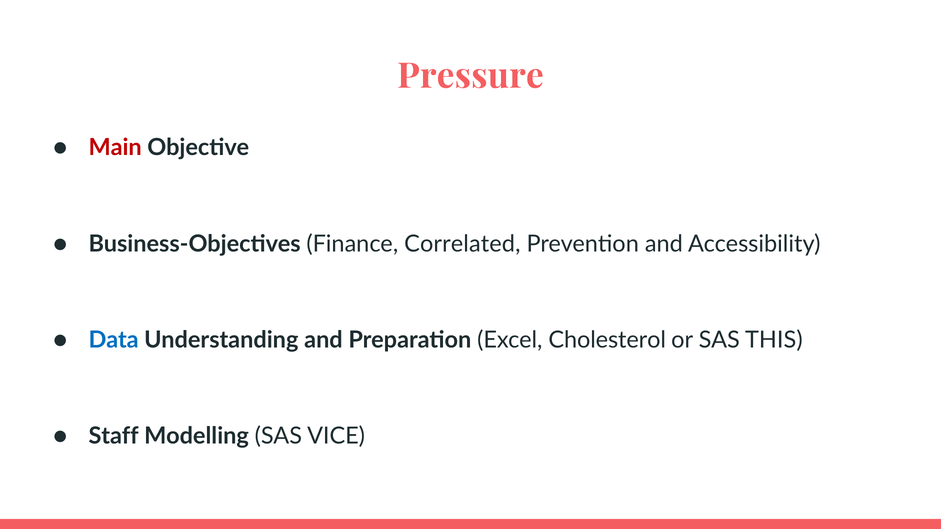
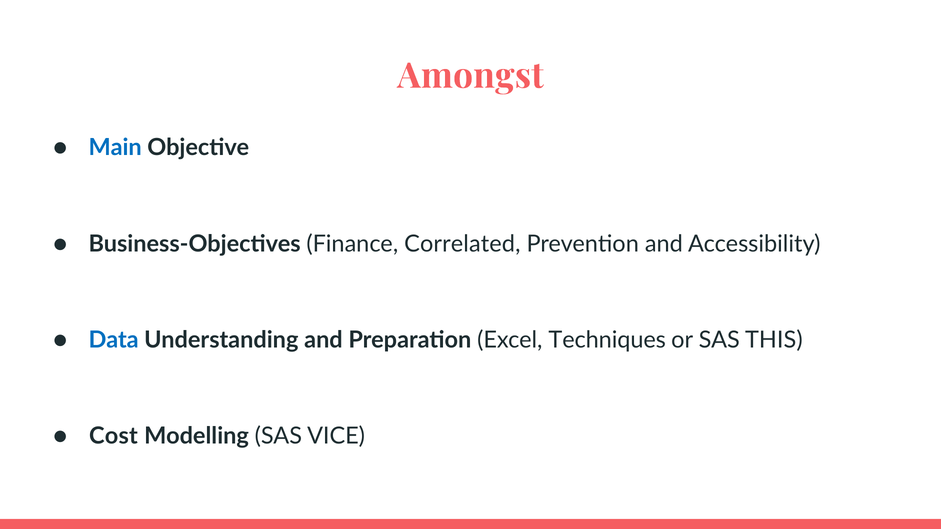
Pressure: Pressure -> Amongst (470, 76)
Main colour: red -> blue (115, 148)
Cholesterol: Cholesterol -> Techniques (607, 340)
Staff: Staff -> Cost (113, 436)
